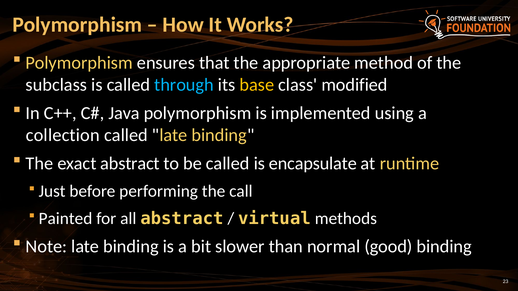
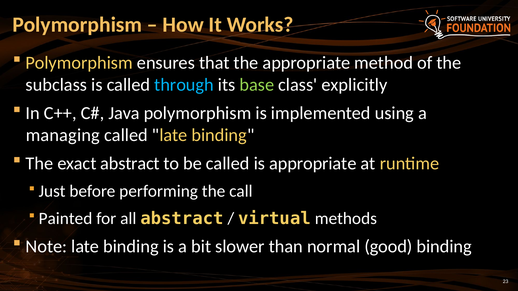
base colour: yellow -> light green (257, 85)
modified: modified -> explicitly (354, 85)
collection: collection -> managing (63, 135)
is encapsulate: encapsulate -> appropriate (313, 164)
